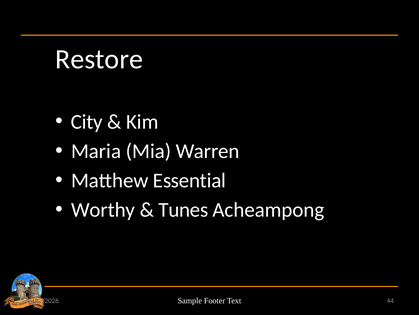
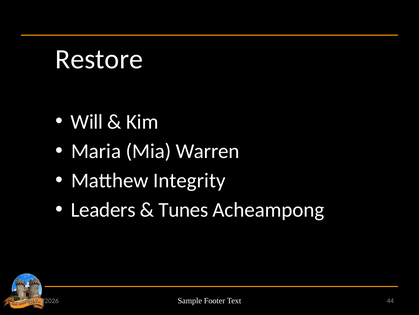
City: City -> Will (87, 121)
Essential: Essential -> Integrity (189, 180)
Worthy: Worthy -> Leaders (103, 209)
